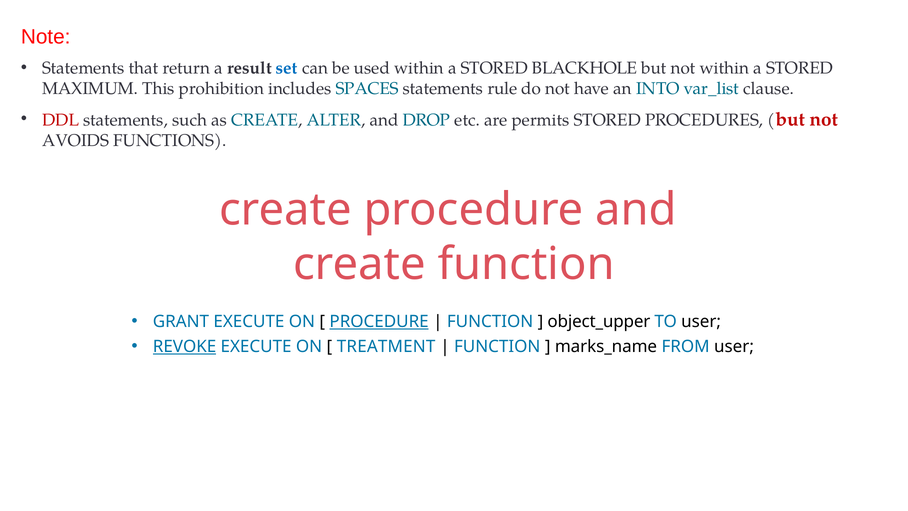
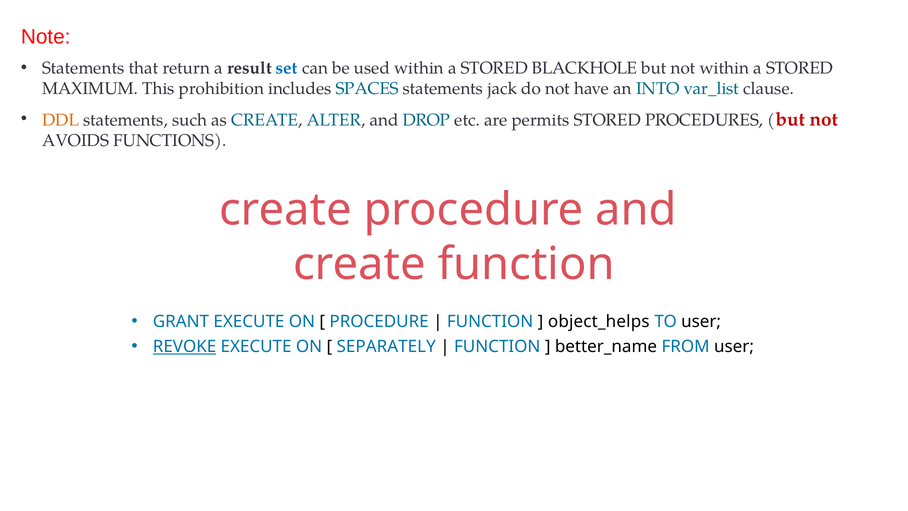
rule: rule -> jack (502, 89)
DDL colour: red -> orange (61, 120)
PROCEDURE underline: present -> none (379, 321)
object_upper: object_upper -> object_helps (599, 321)
TREATMENT: TREATMENT -> SEPARATELY (386, 346)
marks_name: marks_name -> better_name (606, 346)
